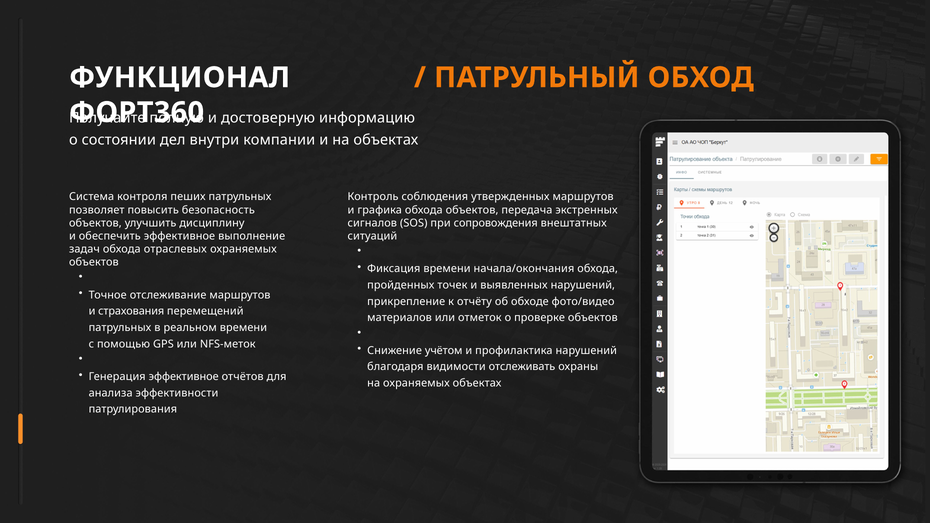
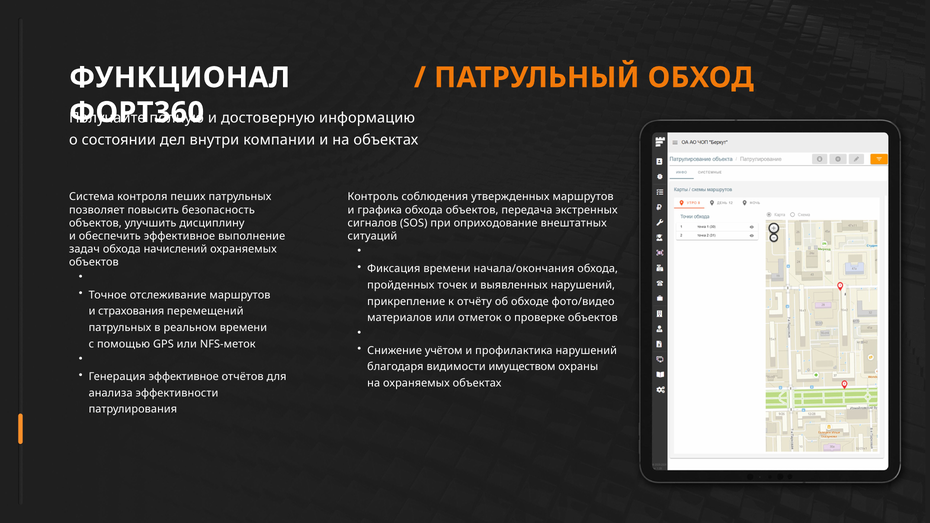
сопровождения: сопровождения -> оприходование (496, 223)
отраслевых: отраслевых -> начислений (175, 249)
отслеживать: отслеживать -> имуществом (522, 367)
